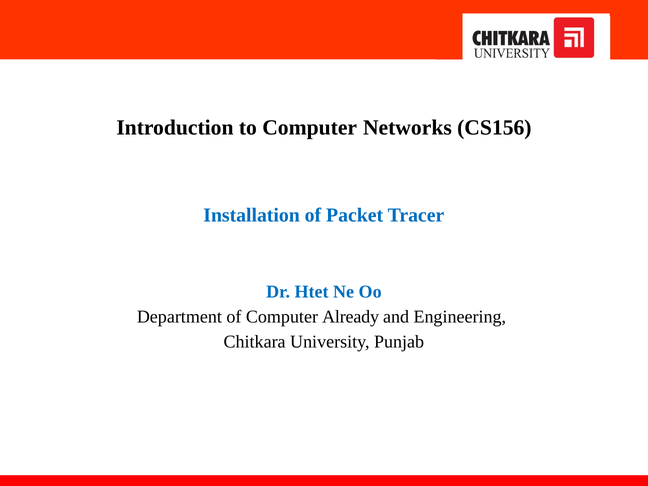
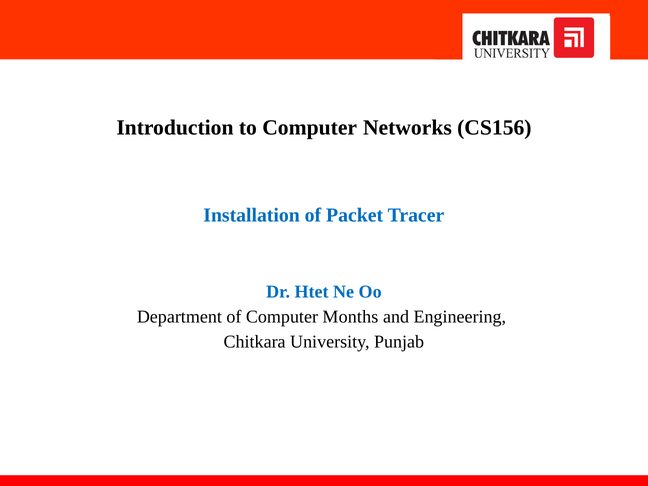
Already: Already -> Months (350, 317)
